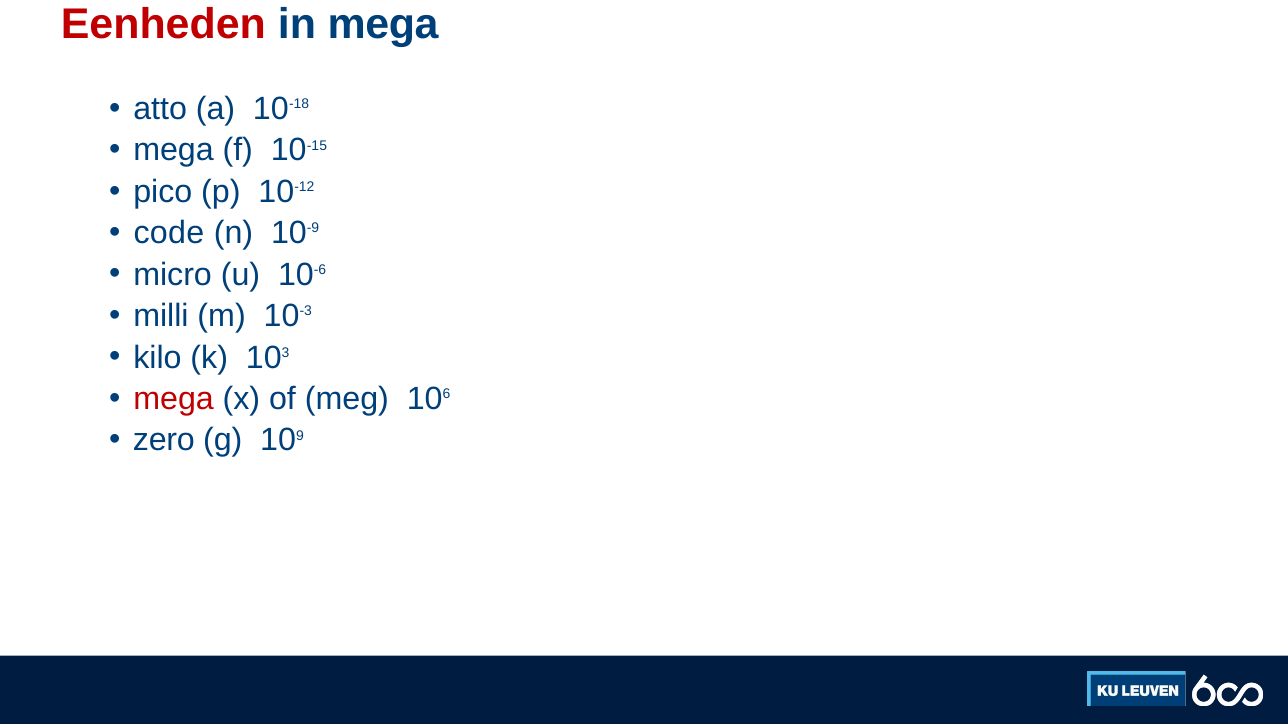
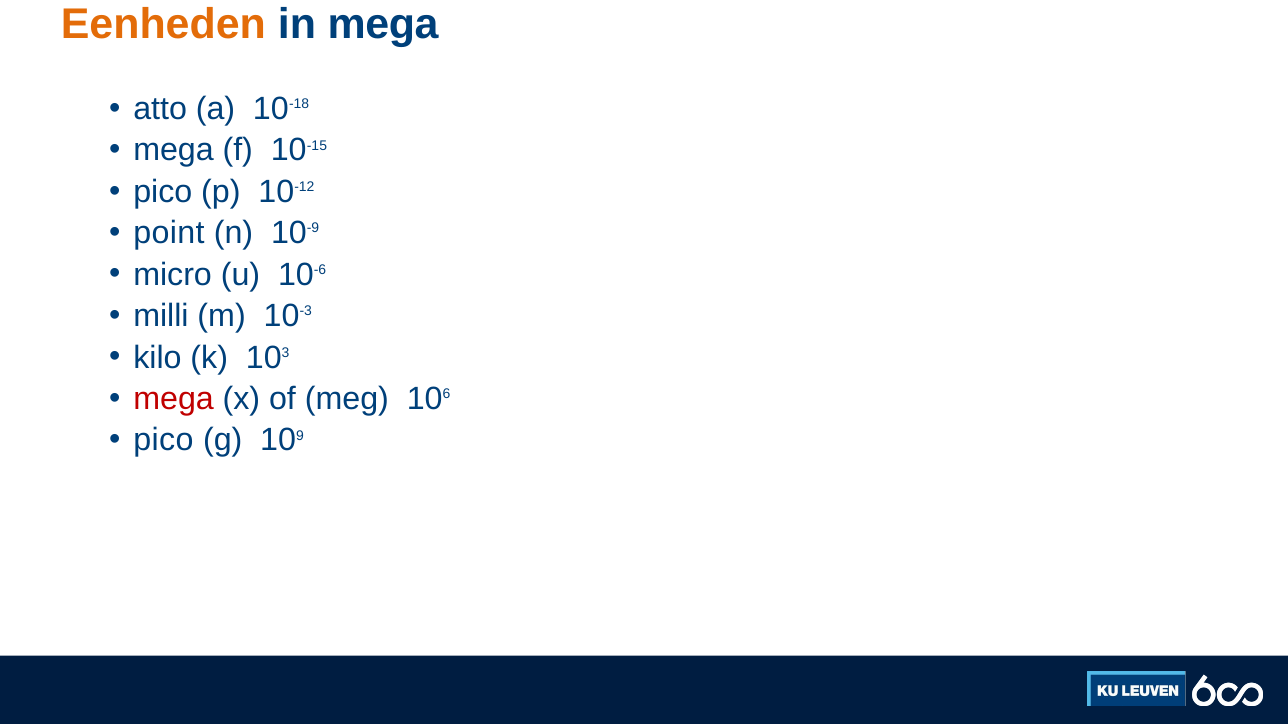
Eenheden colour: red -> orange (163, 25)
code: code -> point (169, 233)
zero: zero -> pico (164, 441)
